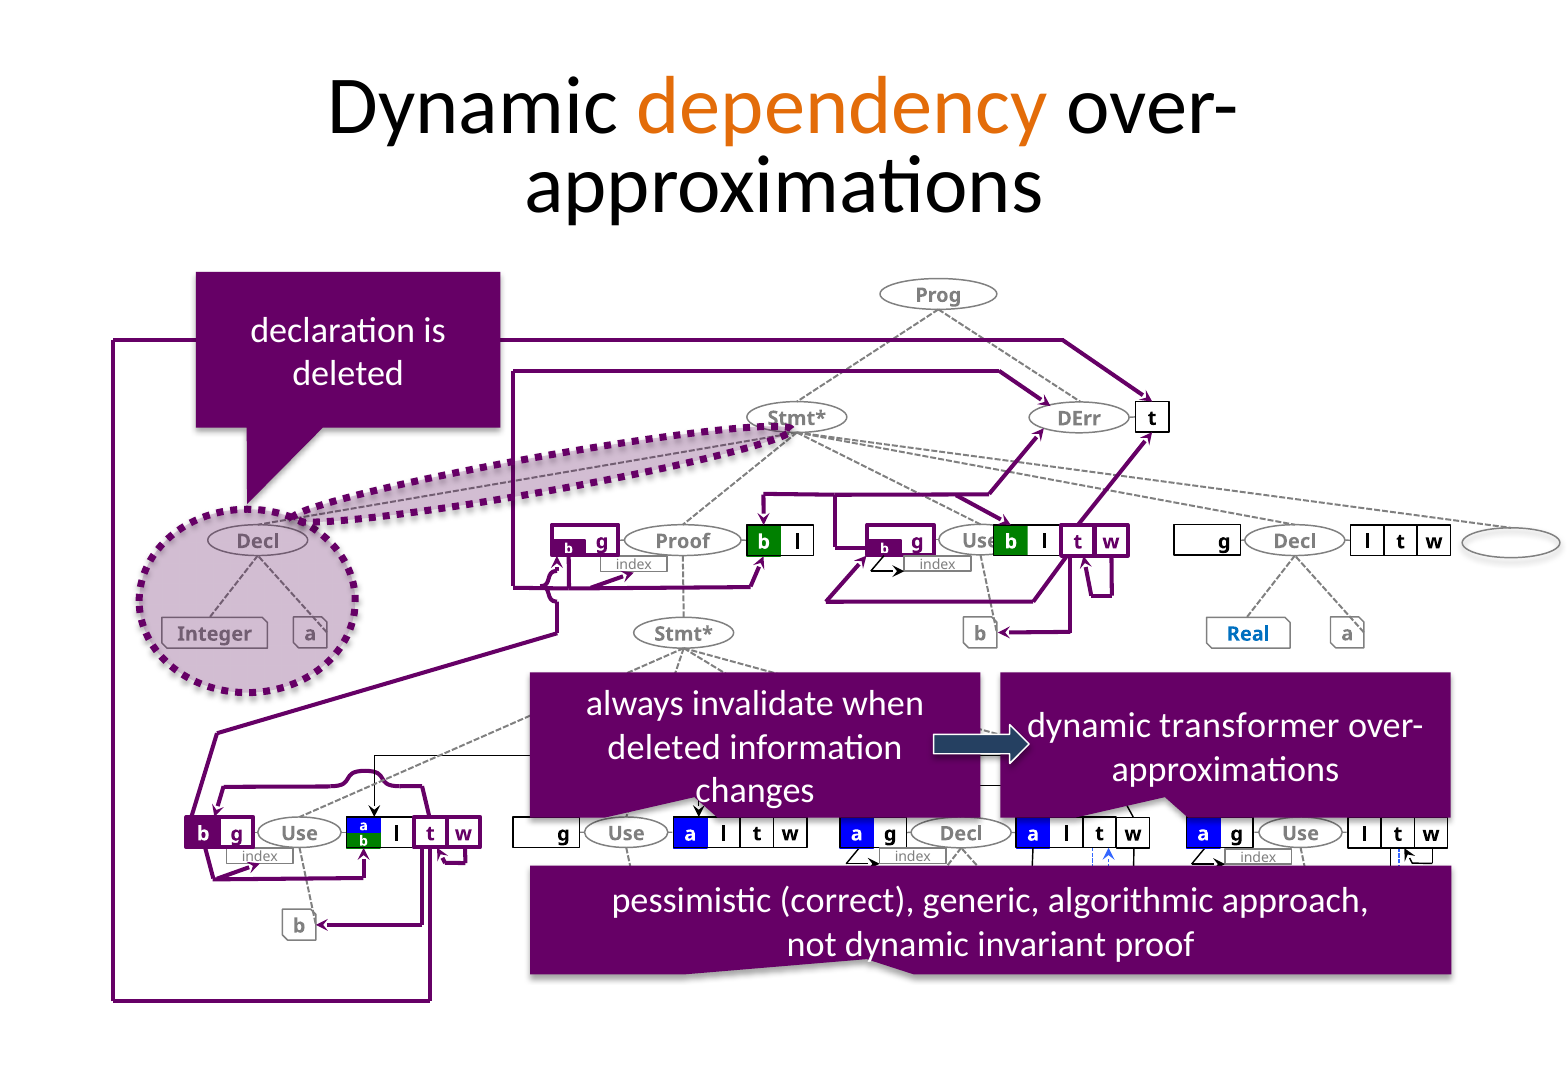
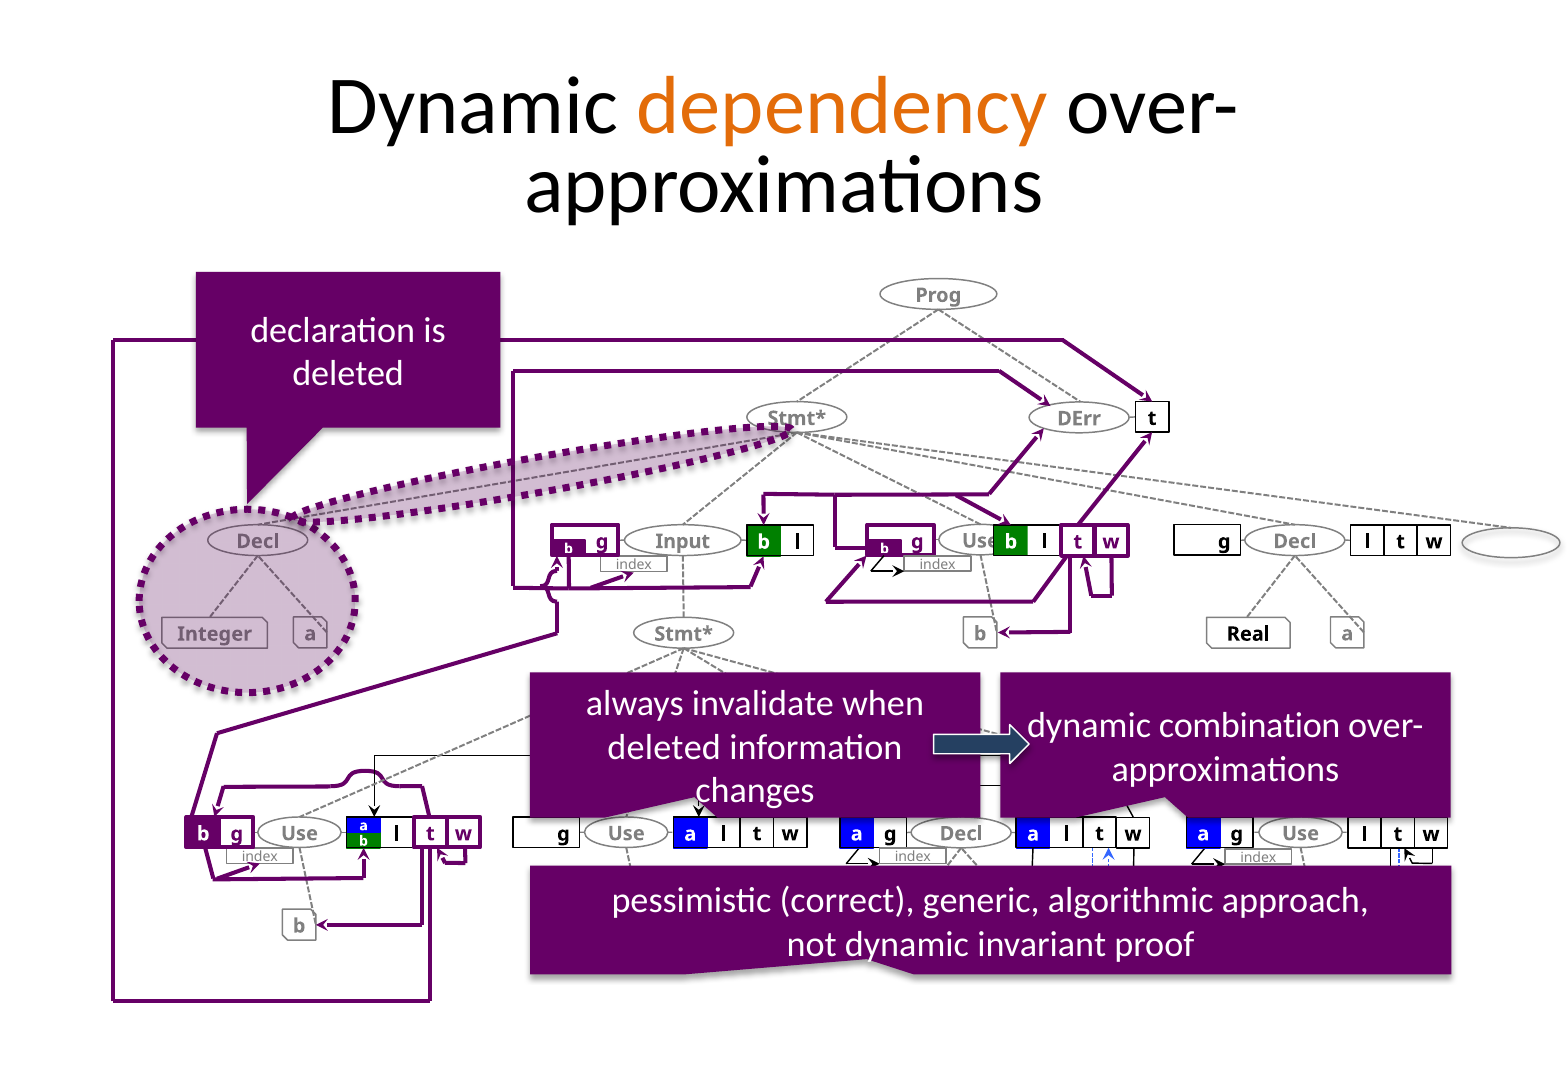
Proof: Proof -> Input (683, 542)
Real colour: blue -> black (1248, 634)
transformer: transformer -> combination (1250, 726)
